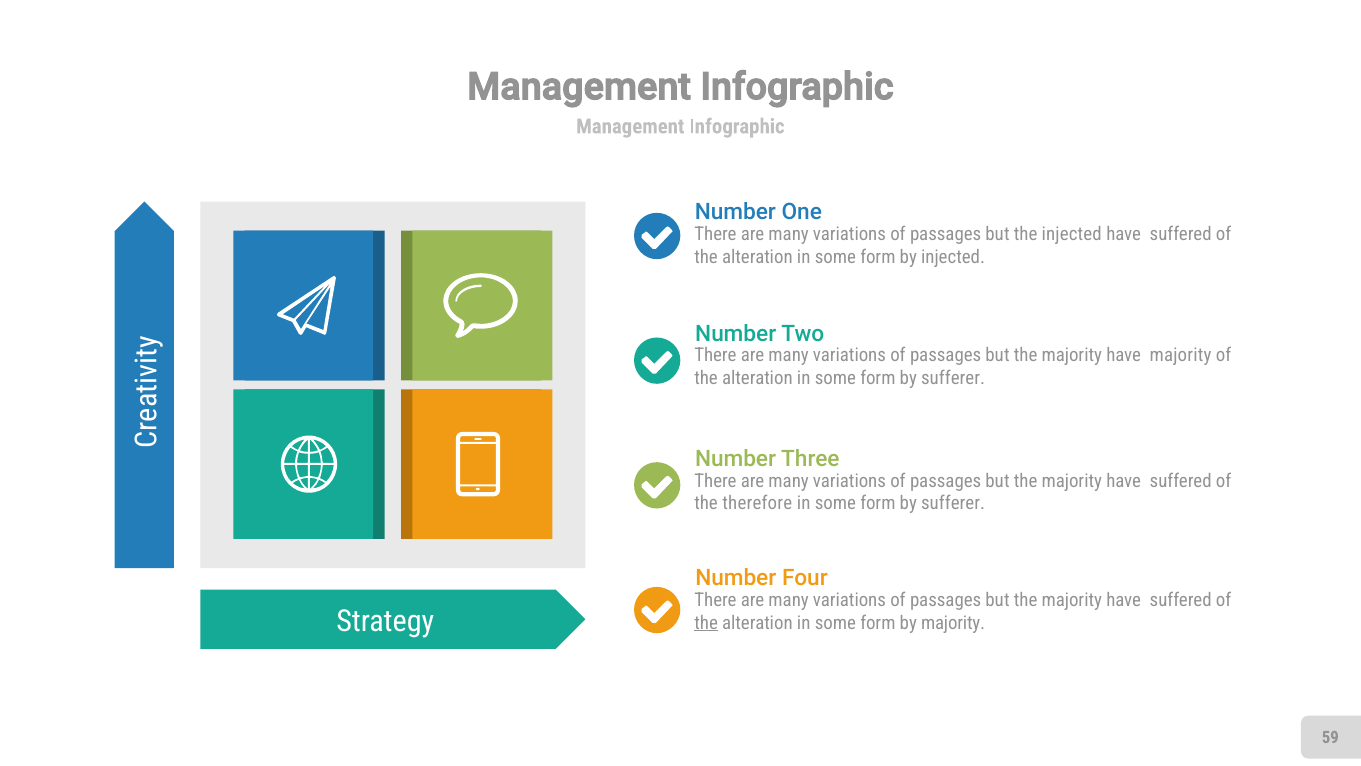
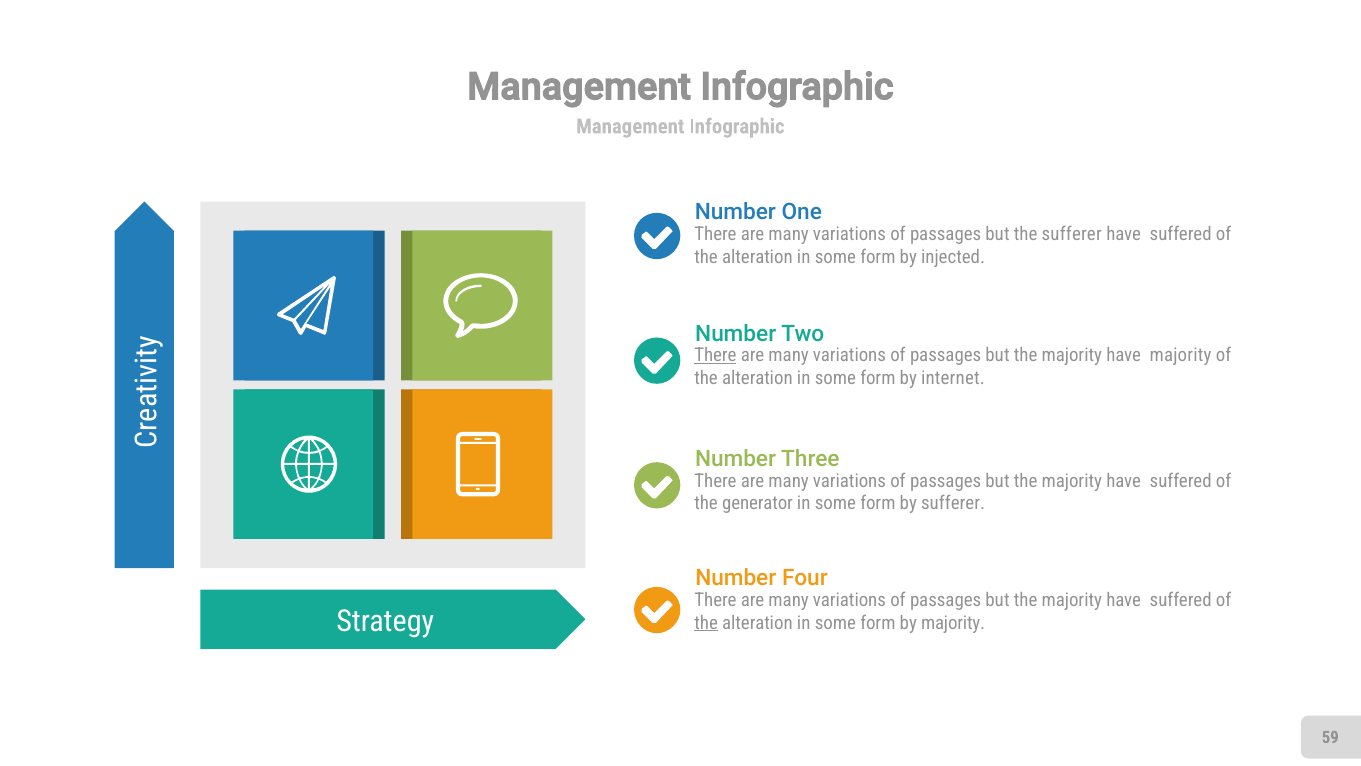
the injected: injected -> sufferer (1072, 234)
There underline: none -> present (715, 355)
sufferer: sufferer -> internet (953, 378)
therefore: therefore -> generator (757, 503)
